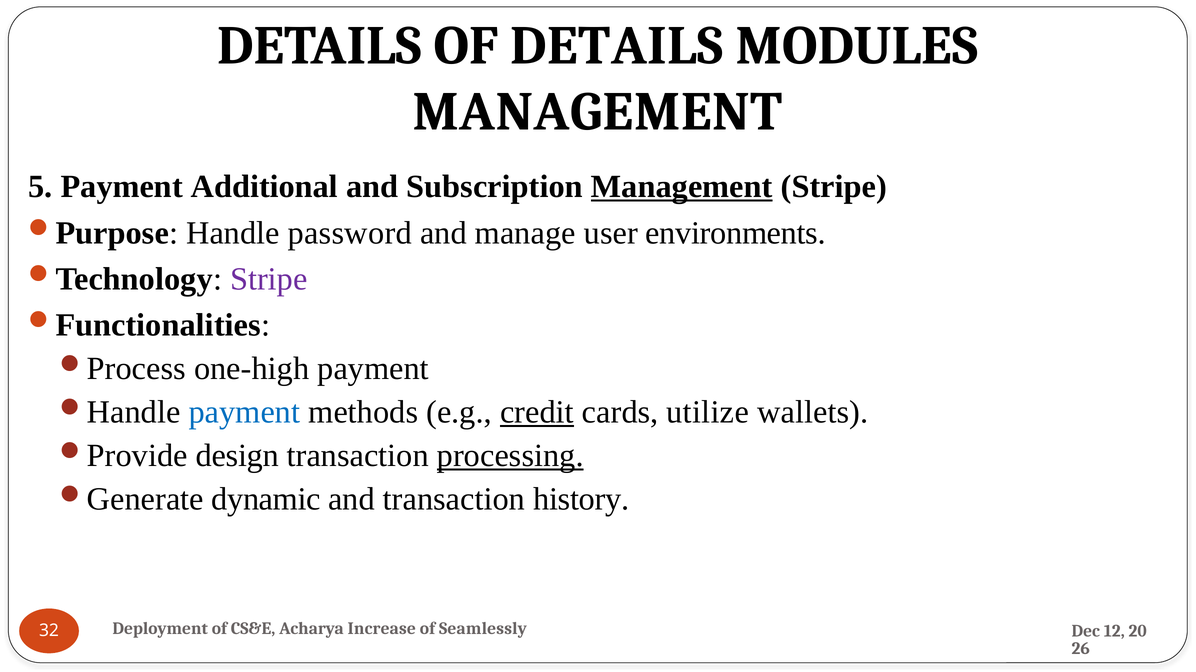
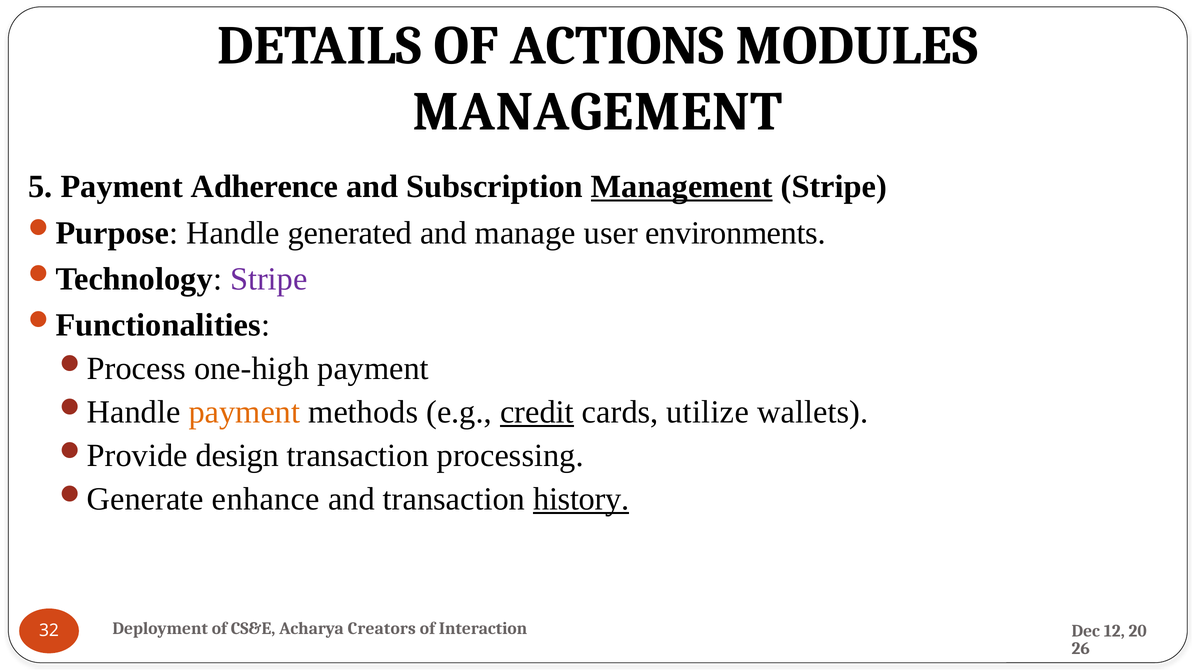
OF DETAILS: DETAILS -> ACTIONS (617, 46)
Additional: Additional -> Adherence (264, 187)
password: password -> generated (350, 233)
payment colour: blue -> orange (244, 413)
processing underline: present -> none (510, 456)
dynamic: dynamic -> enhance (266, 500)
history underline: none -> present (581, 500)
Increase: Increase -> Creators (382, 629)
Seamlessly: Seamlessly -> Interaction (483, 629)
